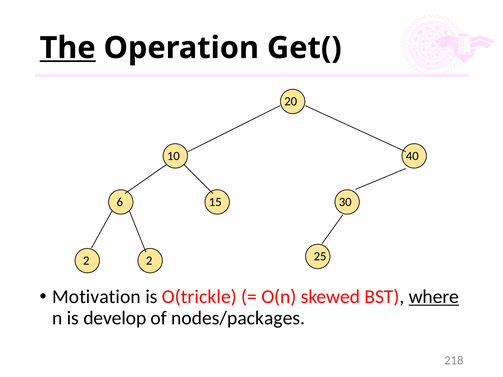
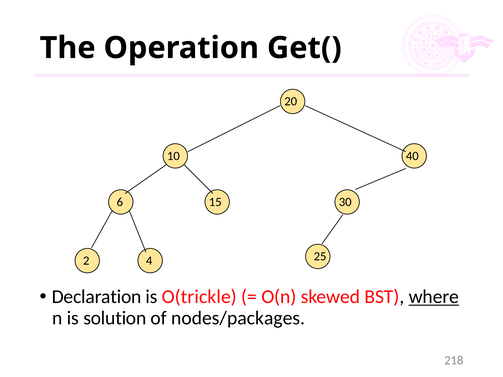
The underline: present -> none (68, 48)
2 2: 2 -> 4 (149, 261)
Motivation: Motivation -> Declaration (97, 297)
develop: develop -> solution (115, 318)
